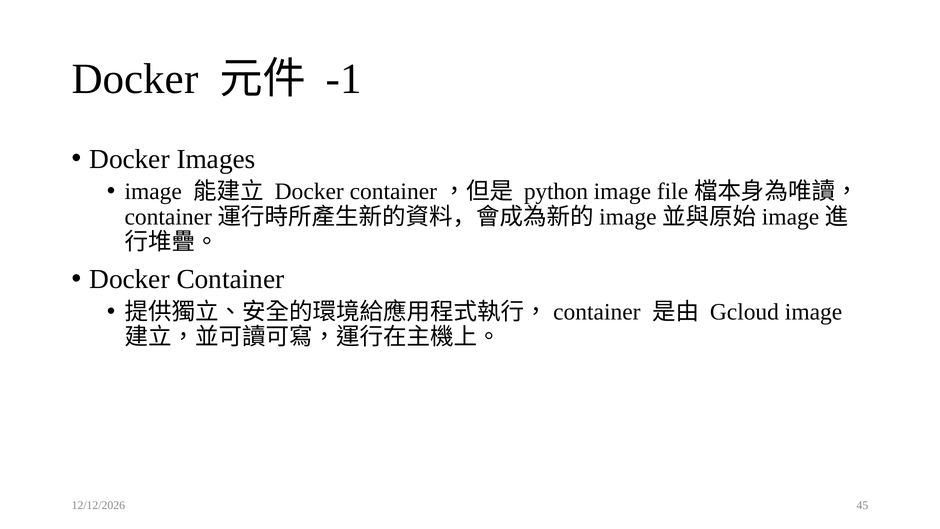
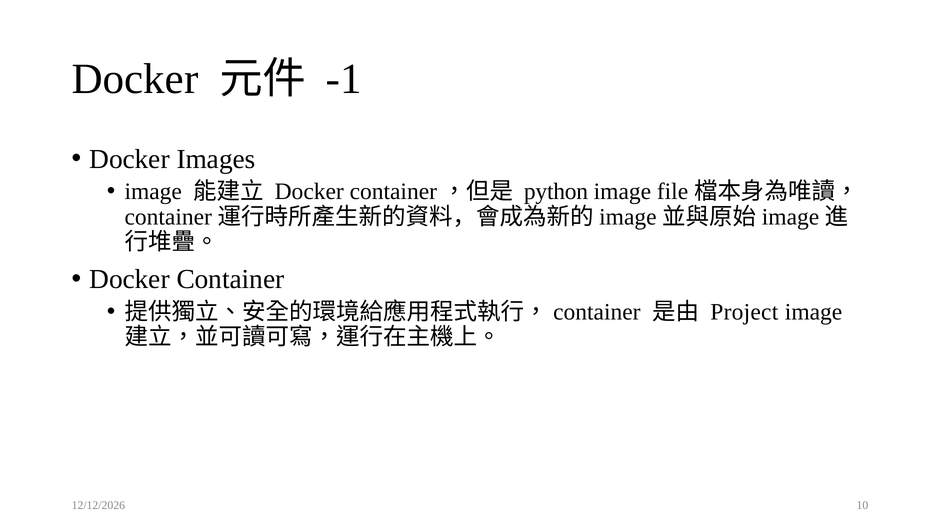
Gcloud: Gcloud -> Project (744, 312)
45: 45 -> 10 (862, 505)
